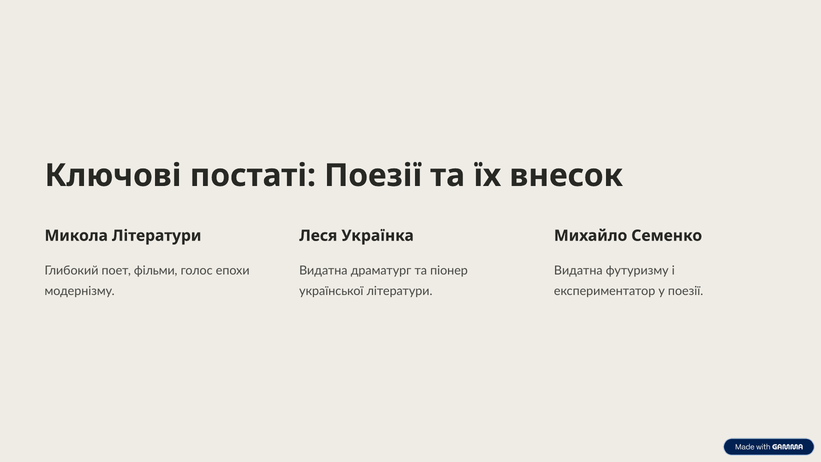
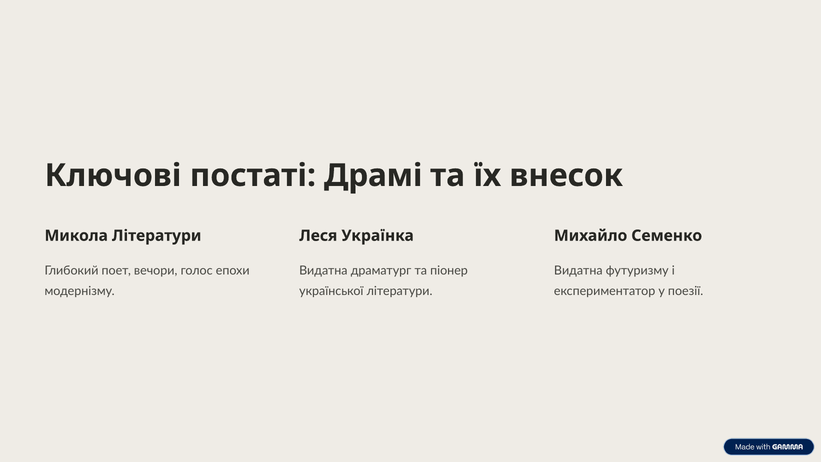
постаті Поезії: Поезії -> Драмі (373, 175)
фільми: фільми -> вечори (156, 271)
